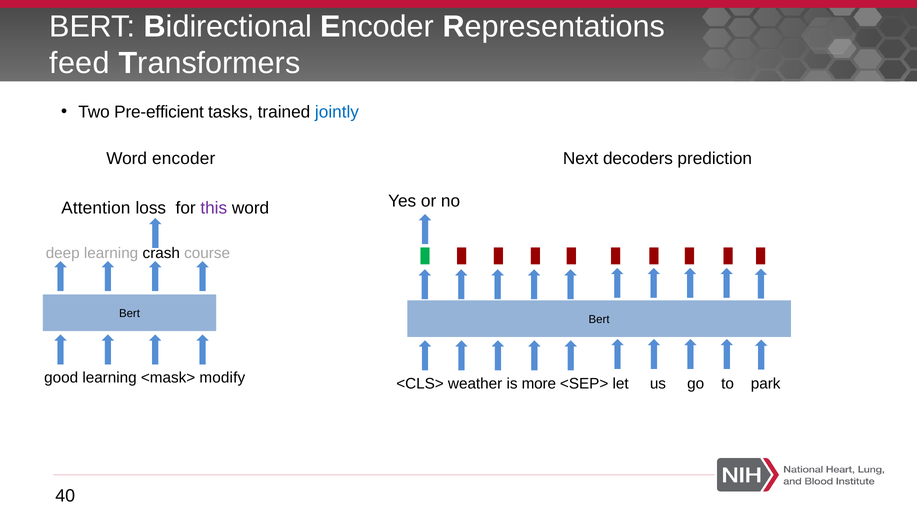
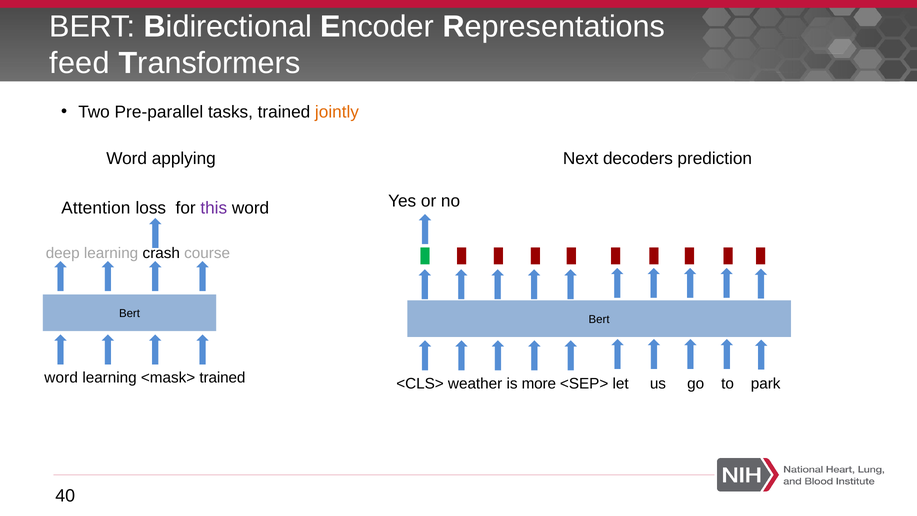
Pre-efficient: Pre-efficient -> Pre-parallel (159, 112)
jointly colour: blue -> orange (337, 112)
Word encoder: encoder -> applying (184, 159)
good: good -> word (61, 378)
<mask> modify: modify -> trained (222, 378)
